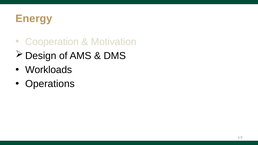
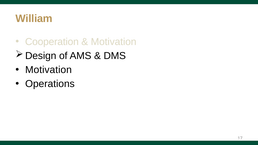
Energy: Energy -> William (34, 19)
Workloads: Workloads -> Motivation (48, 70)
